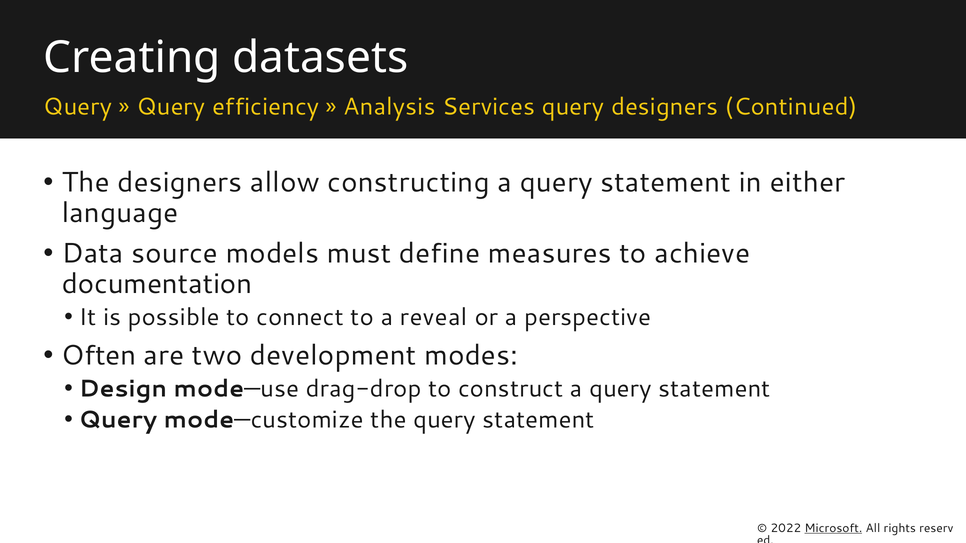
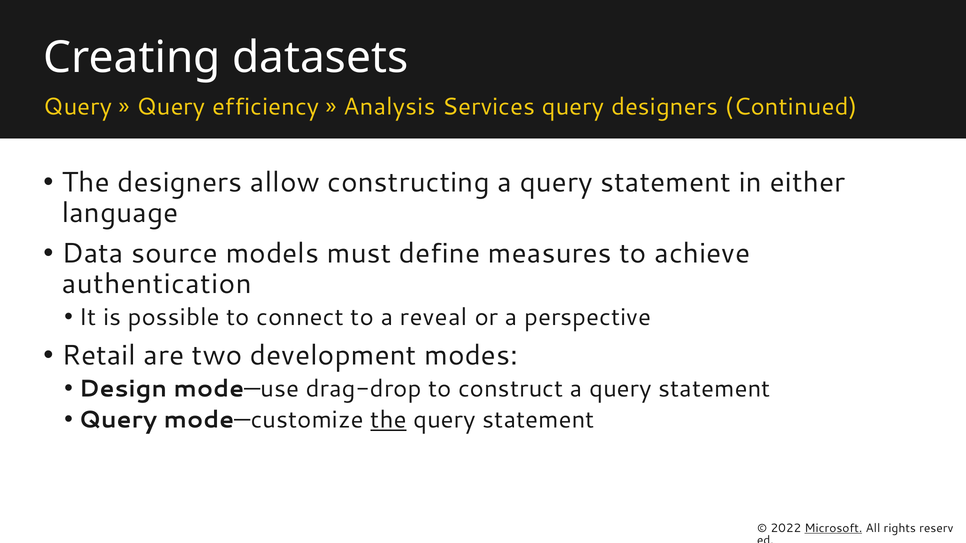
documentation: documentation -> authentication (157, 284)
Often: Often -> Retail (99, 356)
the underline: none -> present (389, 420)
